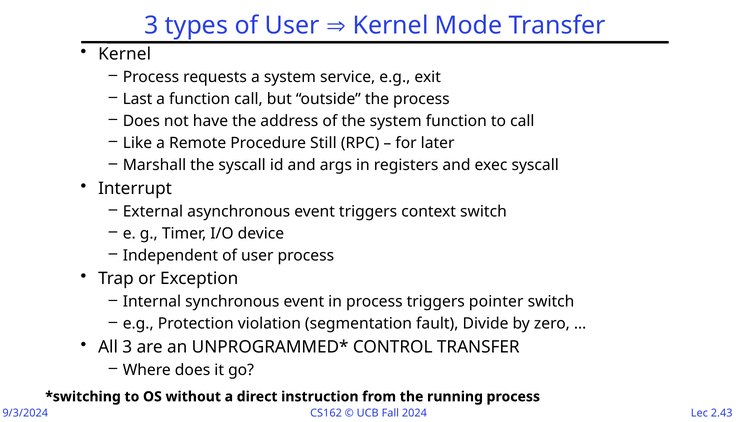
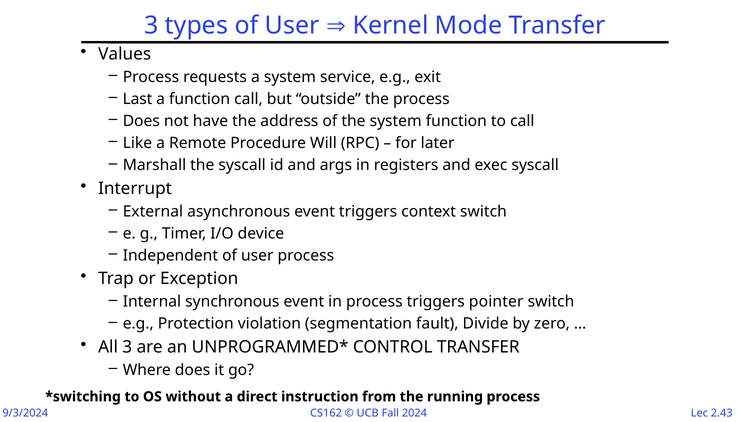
Kernel: Kernel -> Values (125, 54)
Still: Still -> Will (323, 143)
